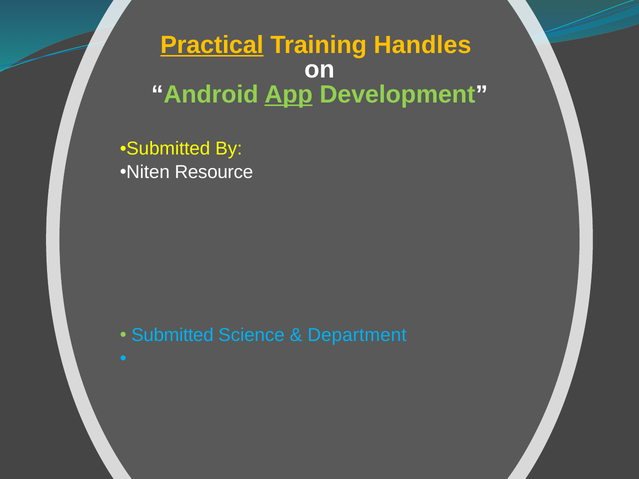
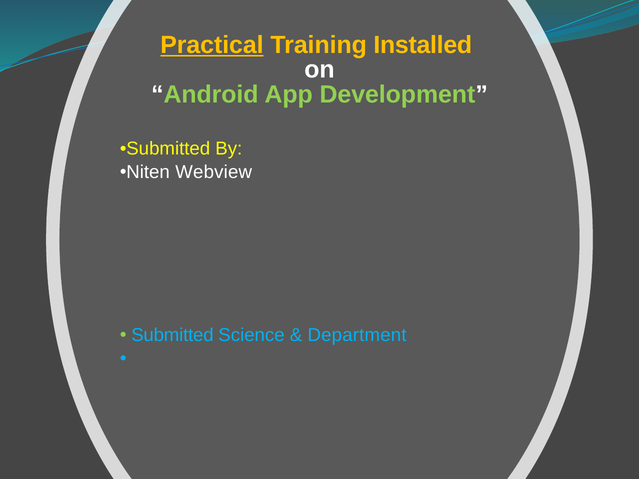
Handles: Handles -> Installed (423, 45)
App underline: present -> none (289, 95)
Resource: Resource -> Webview (214, 172)
